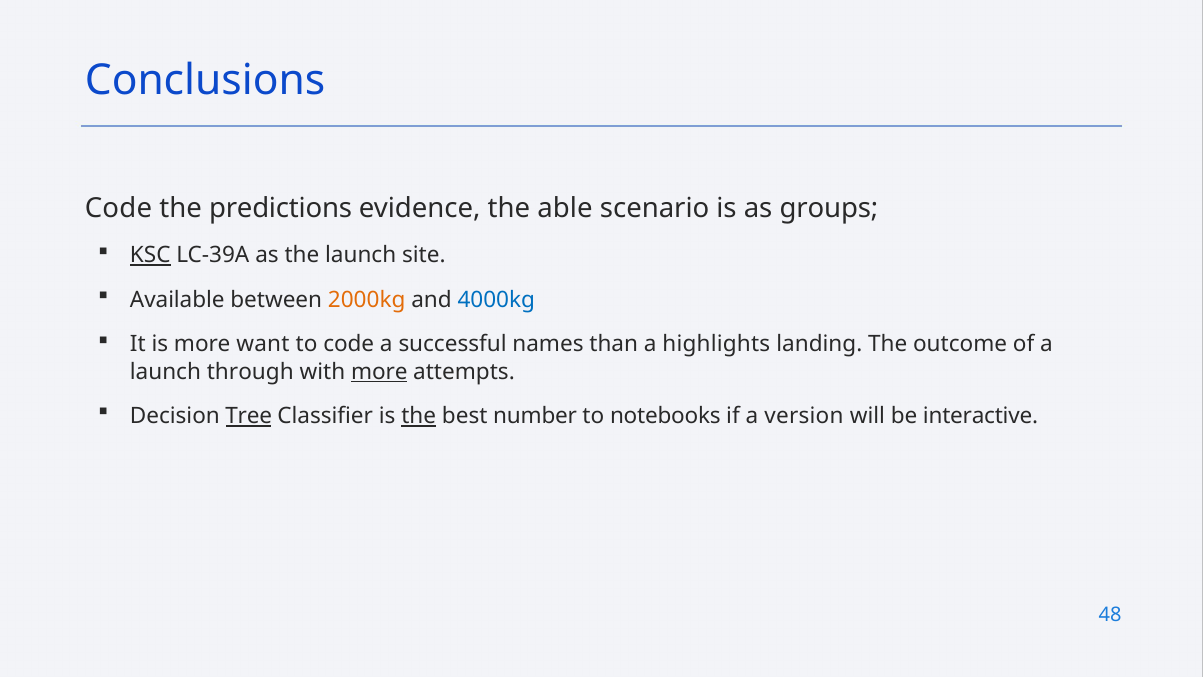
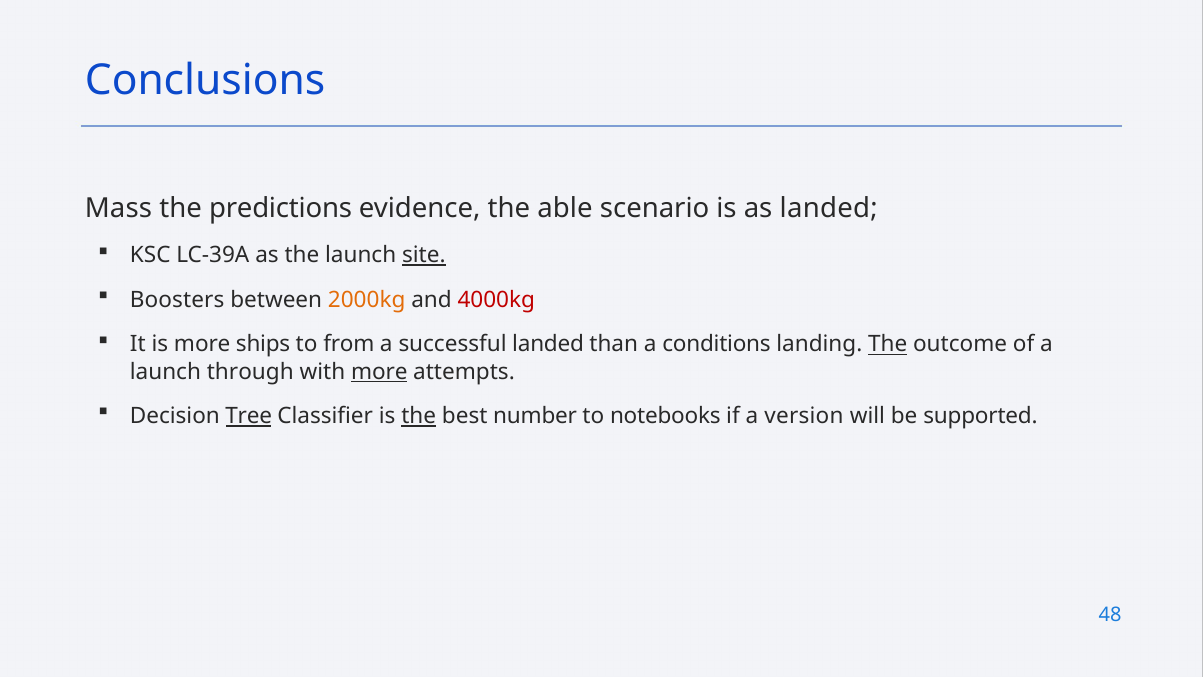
Code: Code -> Mass (119, 208)
as groups: groups -> landed (829, 208)
KSC underline: present -> none (150, 255)
site underline: none -> present (424, 255)
Available: Available -> Boosters (177, 300)
4000kg colour: blue -> red (496, 300)
want: want -> ships (263, 344)
to code: code -> from (349, 344)
successful names: names -> landed (548, 344)
highlights: highlights -> conditions (717, 344)
The underline: none -> present (888, 344)
interactive: interactive -> supported (981, 416)
